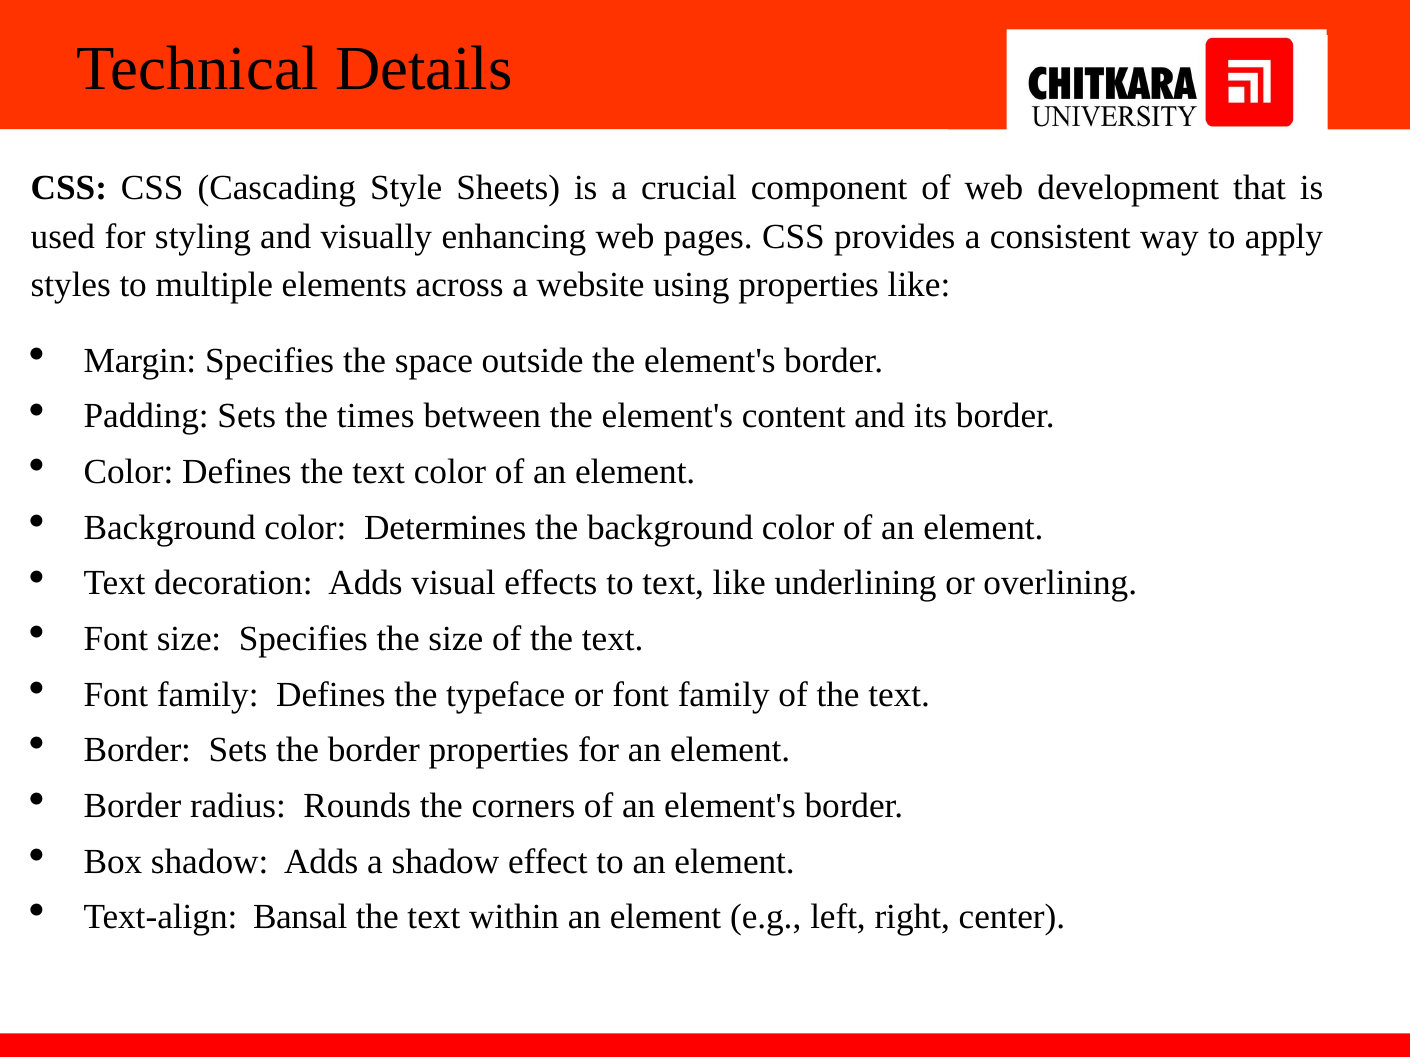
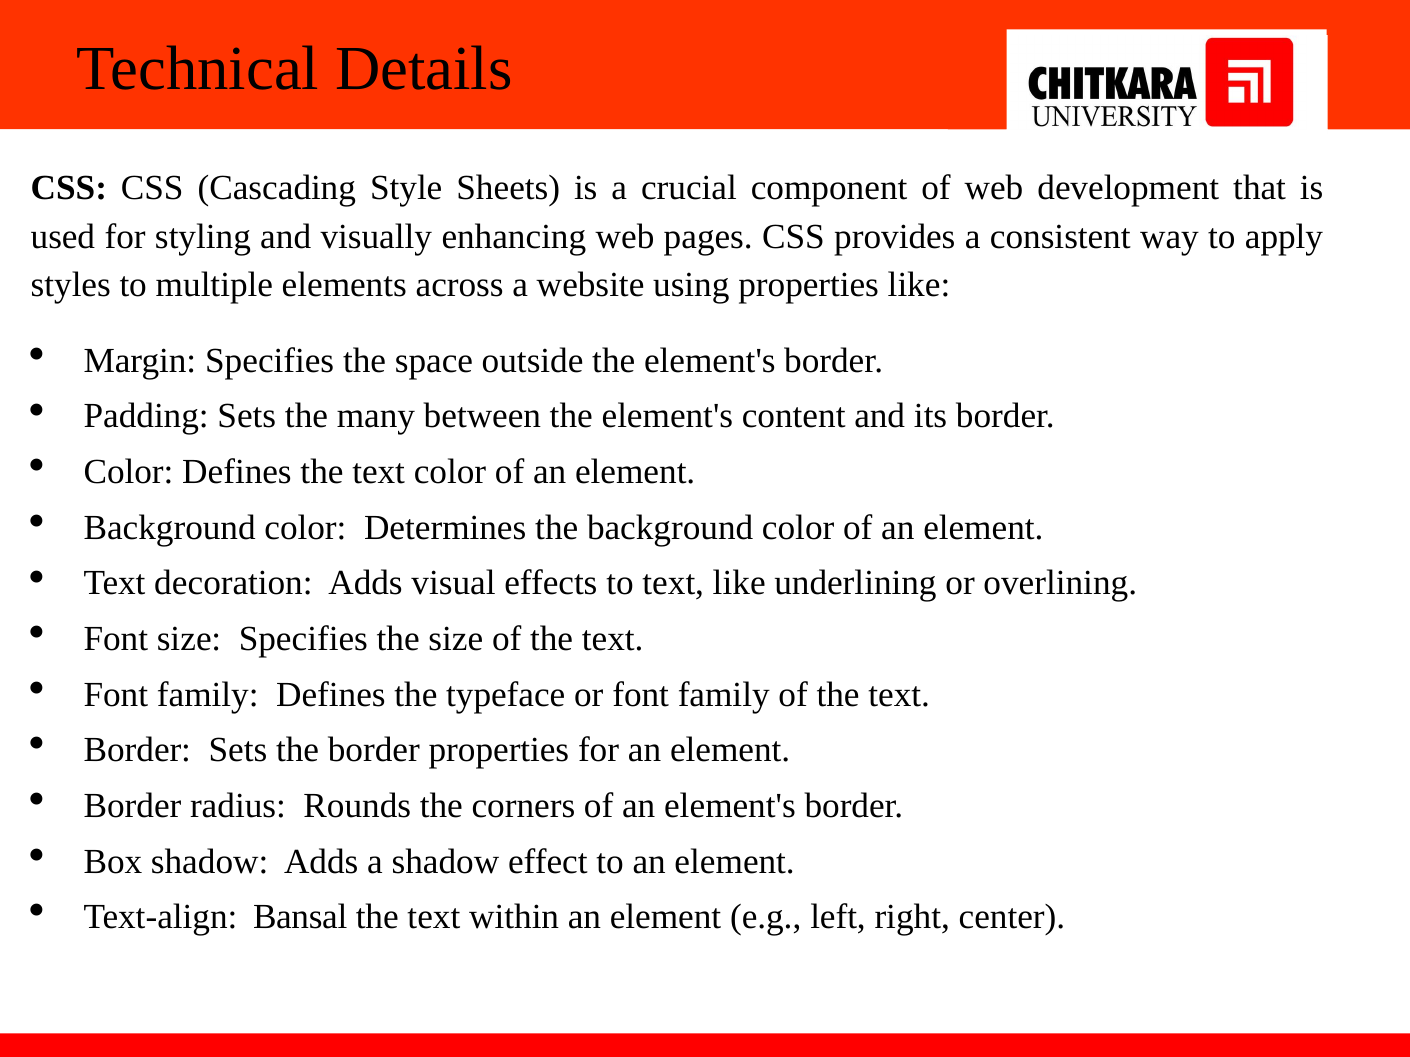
times: times -> many (376, 416)
